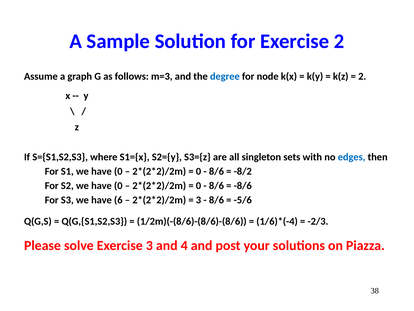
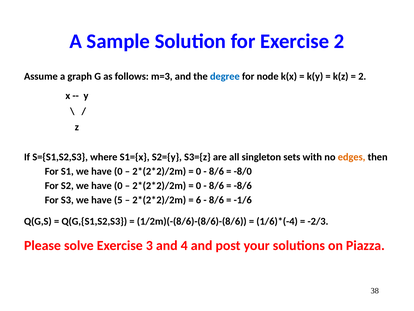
edges colour: blue -> orange (352, 157)
-8/2: -8/2 -> -8/0 (243, 171)
6: 6 -> 5 (118, 200)
3: 3 -> 6 (198, 200)
-5/6: -5/6 -> -1/6 (243, 200)
